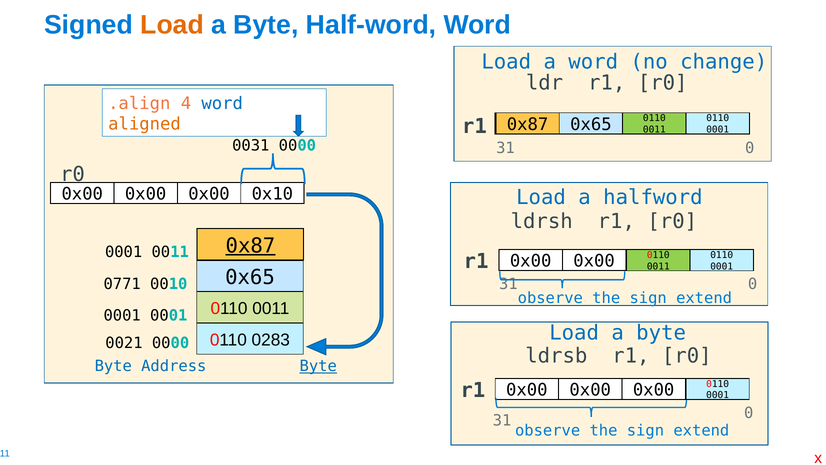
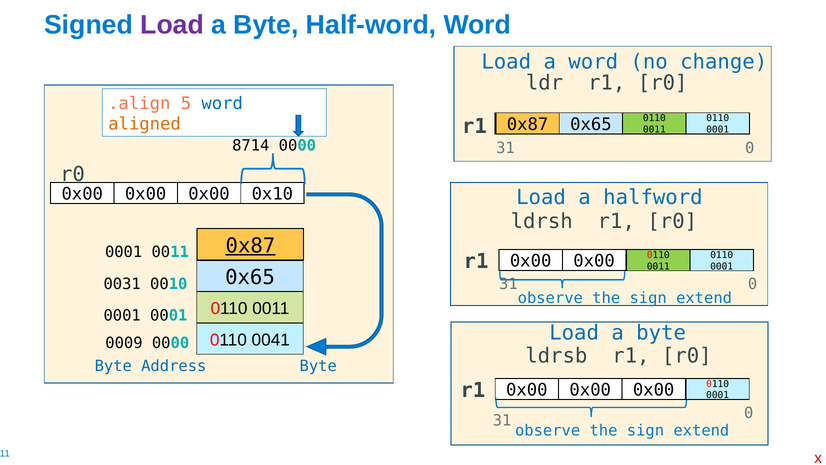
Load colour: orange -> purple (172, 25)
4: 4 -> 5 (186, 103)
0031: 0031 -> 8714 (251, 146)
0771: 0771 -> 0031 (122, 284)
0283: 0283 -> 0041 (271, 340)
0021: 0021 -> 0009 (124, 343)
Byte underline: present -> none (318, 366)
